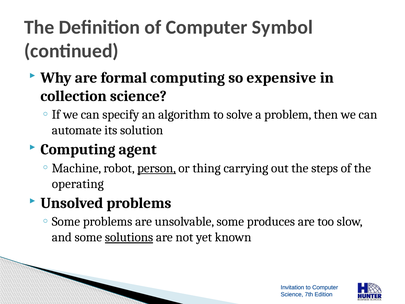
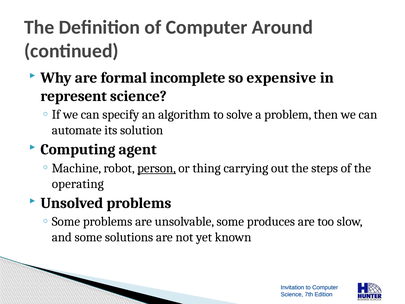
Symbol: Symbol -> Around (282, 27)
formal computing: computing -> incomplete (188, 78)
collection: collection -> represent (74, 96)
solutions underline: present -> none (129, 237)
